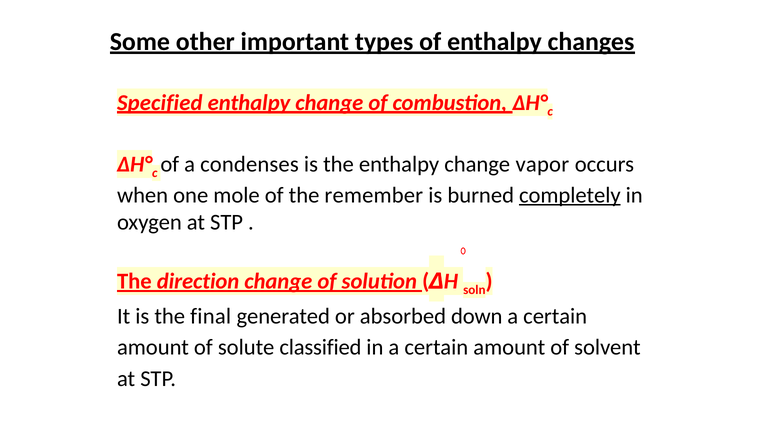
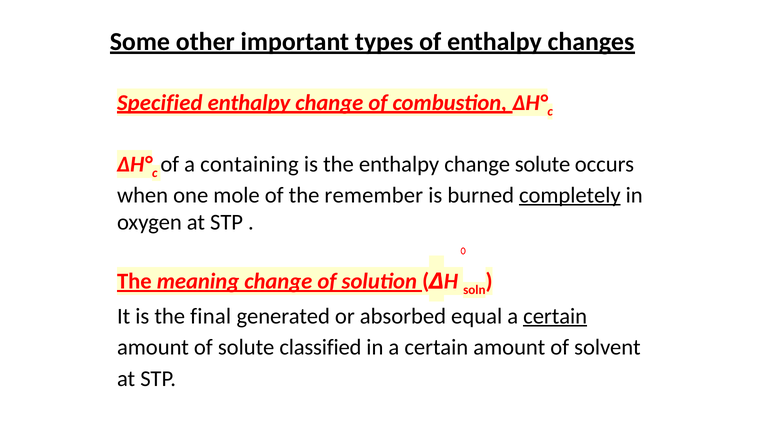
condenses: condenses -> containing (249, 164)
change vapor: vapor -> solute (543, 164)
direction: direction -> meaning (198, 282)
down: down -> equal (477, 317)
certain underline: none -> present (555, 317)
